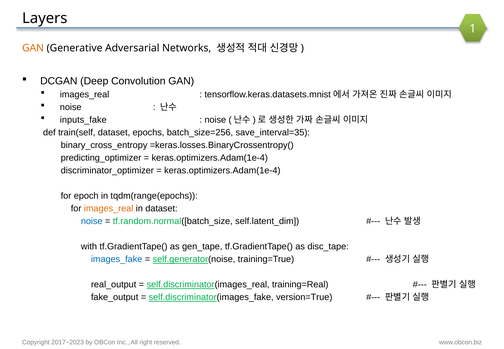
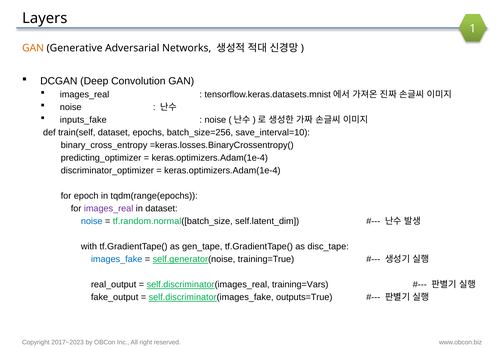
save_interval=35: save_interval=35 -> save_interval=10 (273, 132)
images_real colour: orange -> purple (109, 209)
training=Real: training=Real -> training=Vars (300, 285)
version=True: version=True -> outputs=True (304, 297)
